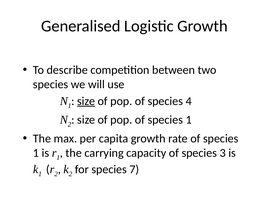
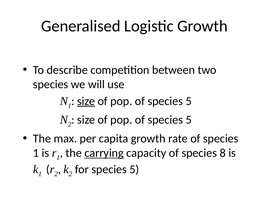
4: 4 -> 5 (189, 101)
1: 1 -> 5 (189, 120)
carrying underline: none -> present (104, 153)
3: 3 -> 8 (223, 153)
for species 7: 7 -> 5 (134, 169)
